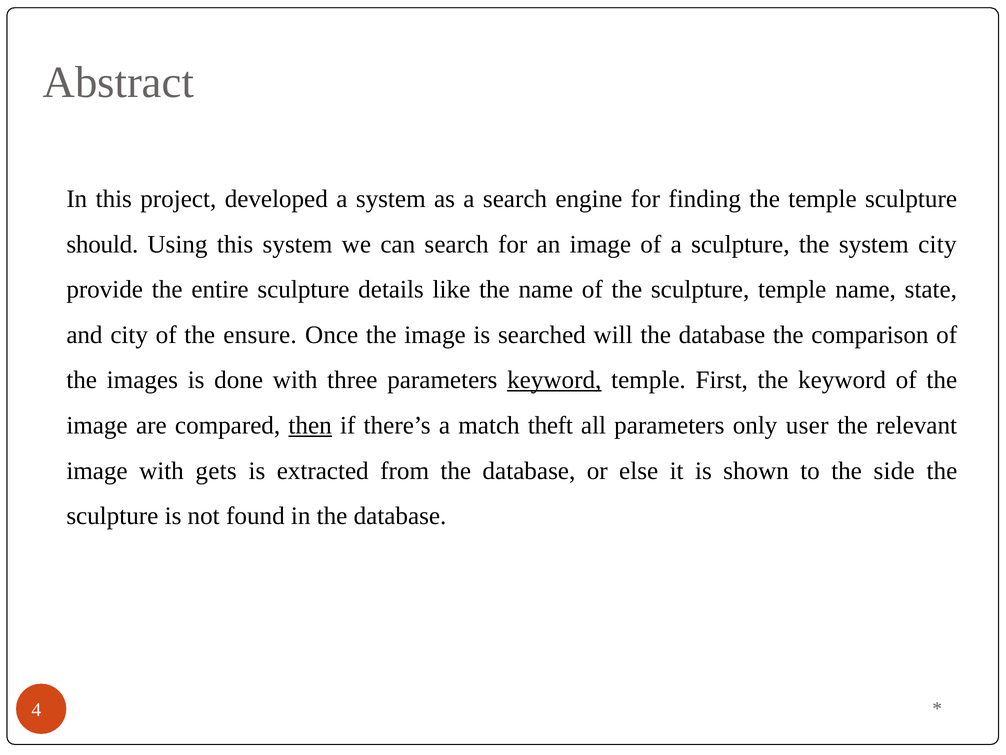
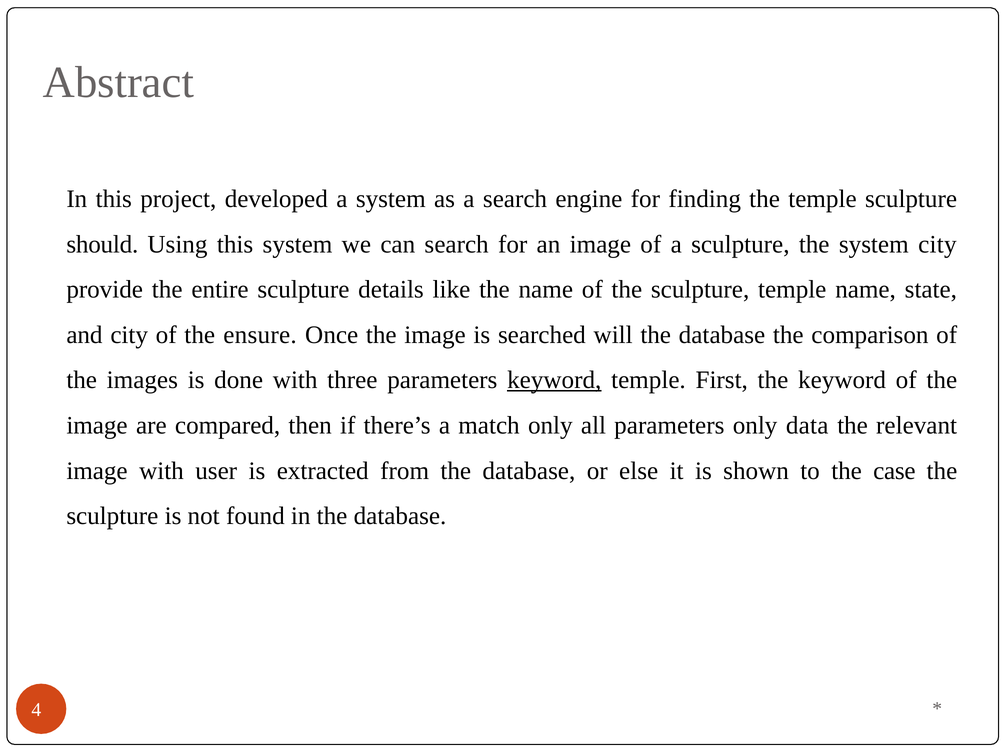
then underline: present -> none (310, 425)
match theft: theft -> only (550, 425)
user: user -> data (807, 425)
gets: gets -> user (216, 470)
side: side -> case (894, 470)
